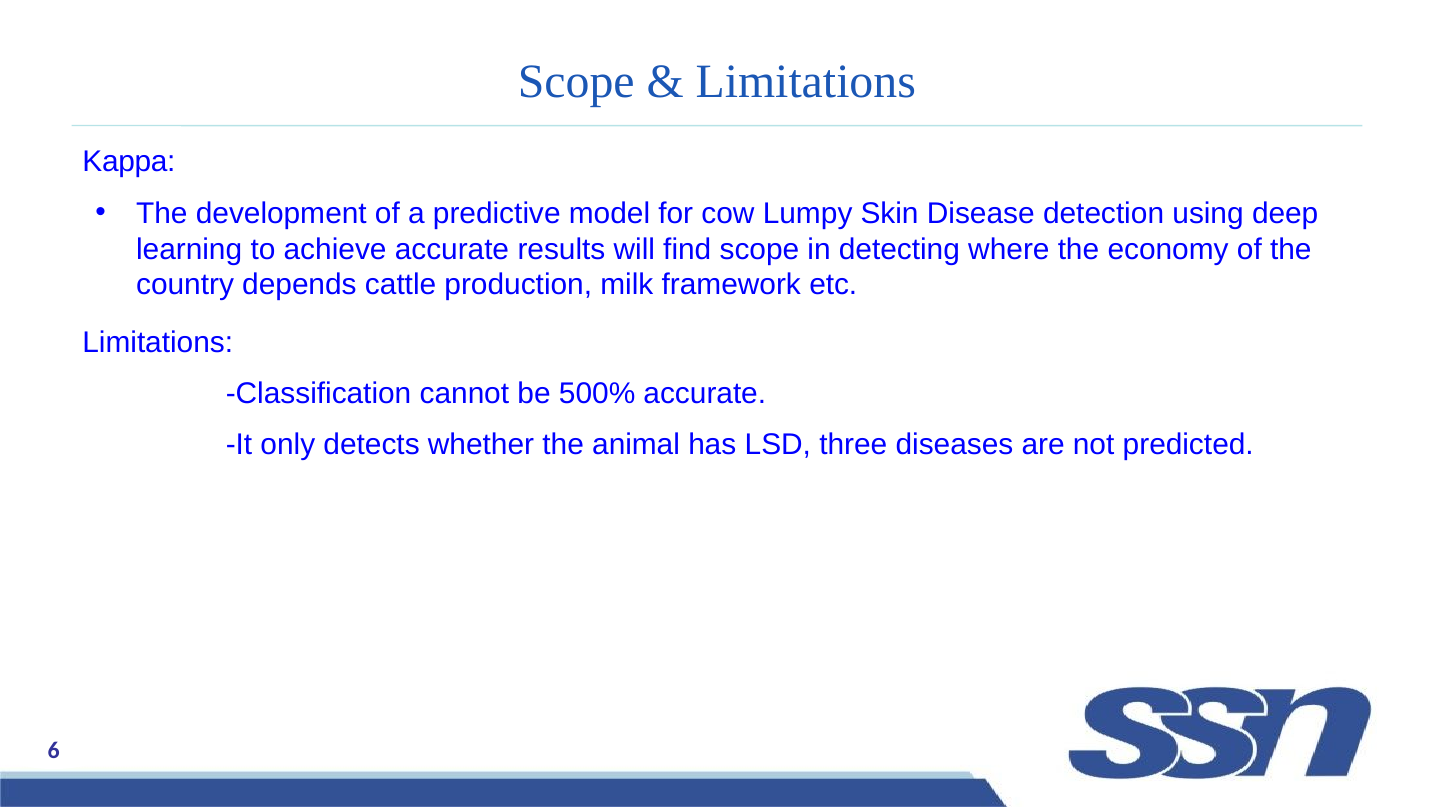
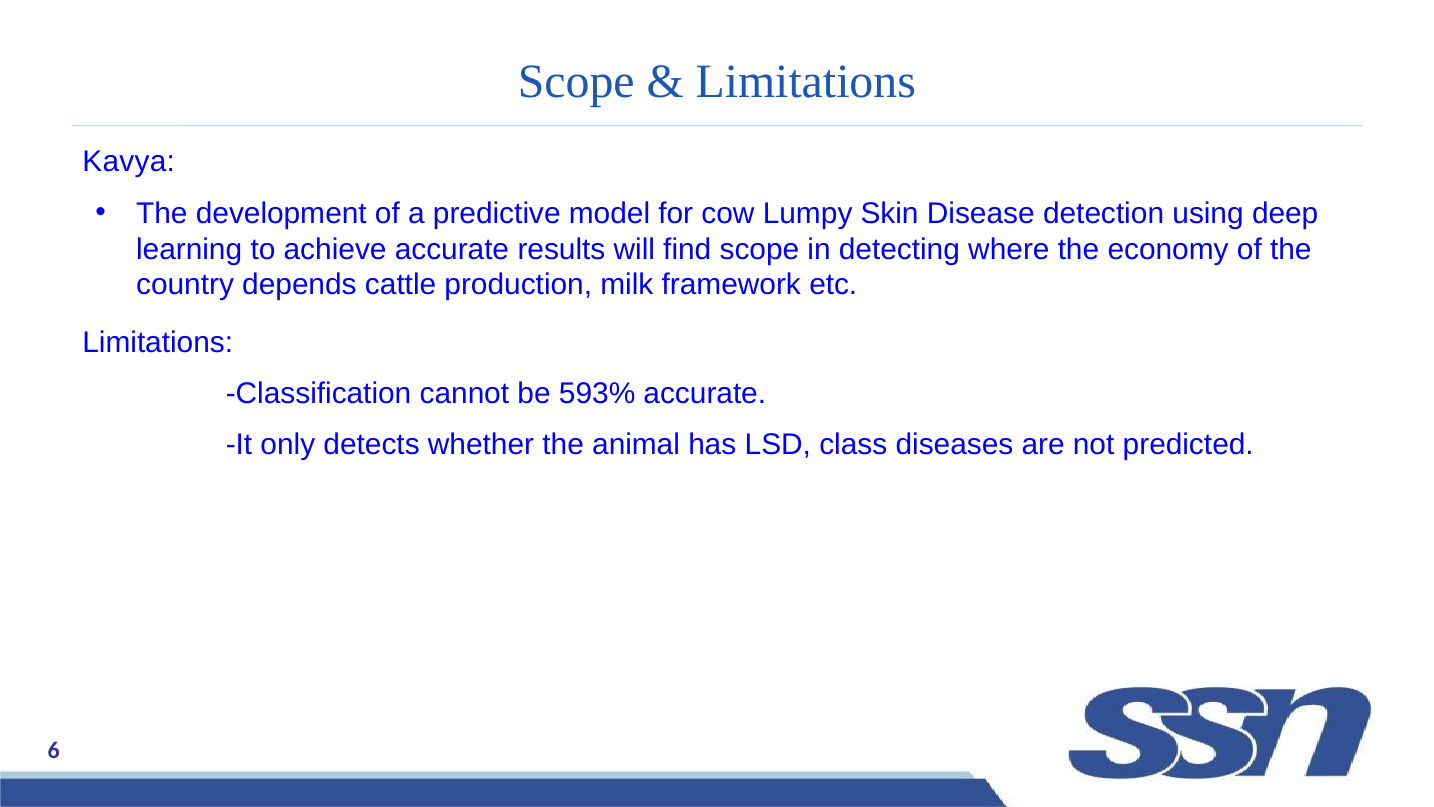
Kappa: Kappa -> Kavya (129, 161)
500%: 500% -> 593% (597, 393)
three: three -> class (853, 444)
